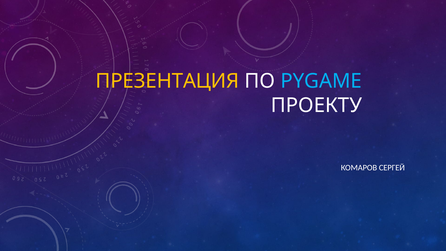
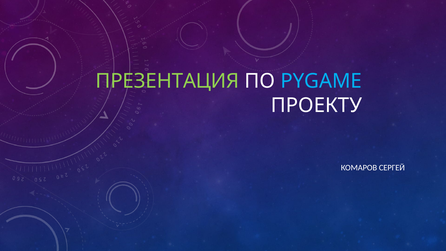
ПРЕЗЕНТАЦИЯ colour: yellow -> light green (167, 81)
